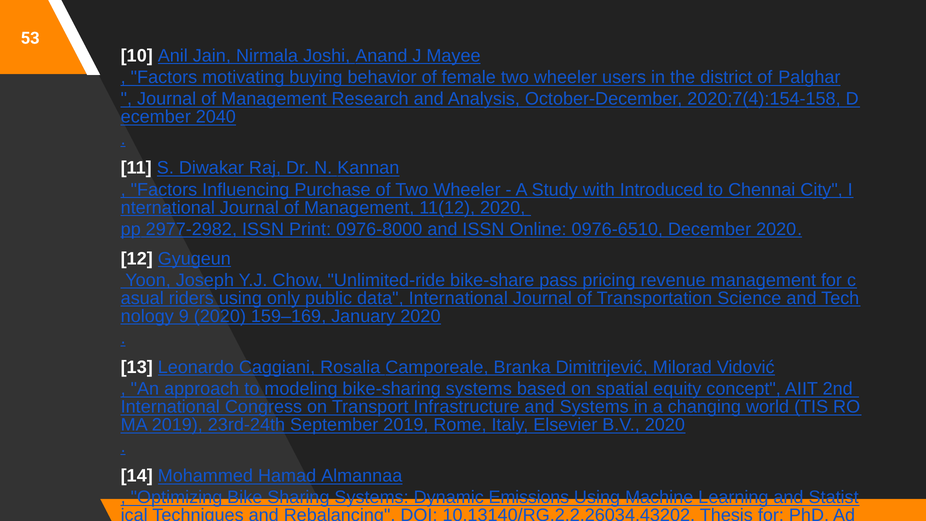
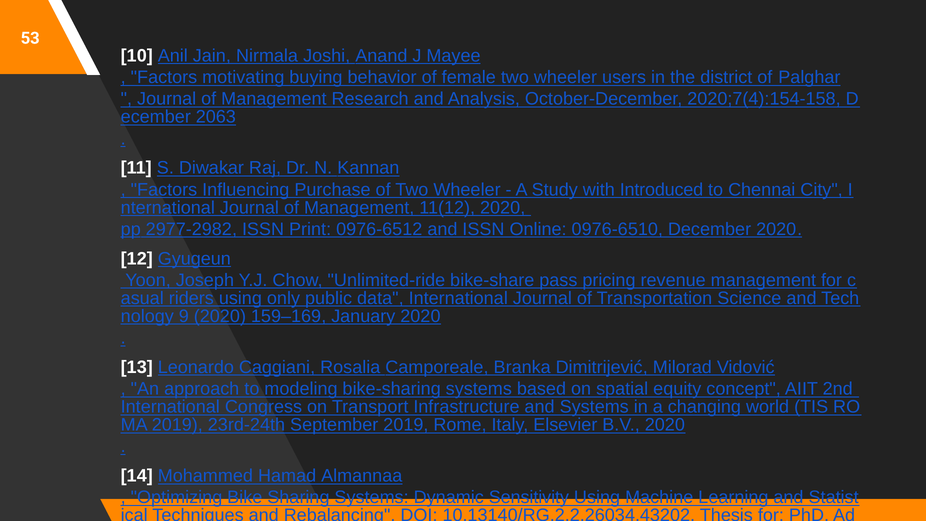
2040: 2040 -> 2063 (216, 117)
0976-8000: 0976-8000 -> 0976-6512 (379, 229)
Emissions: Emissions -> Sensitivity (529, 497)
